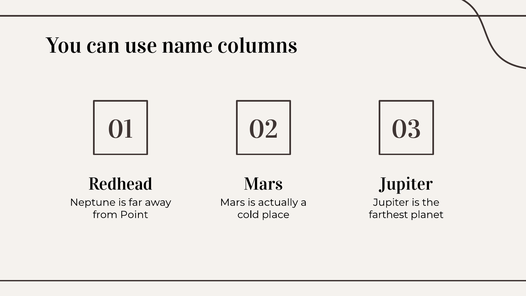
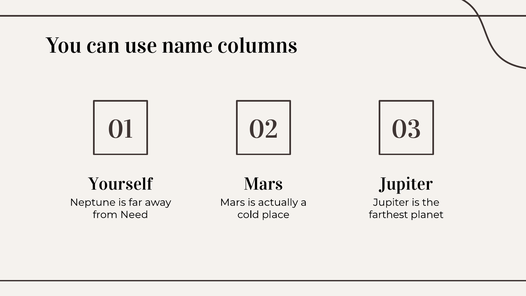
Redhead: Redhead -> Yourself (121, 184)
Point: Point -> Need (134, 215)
